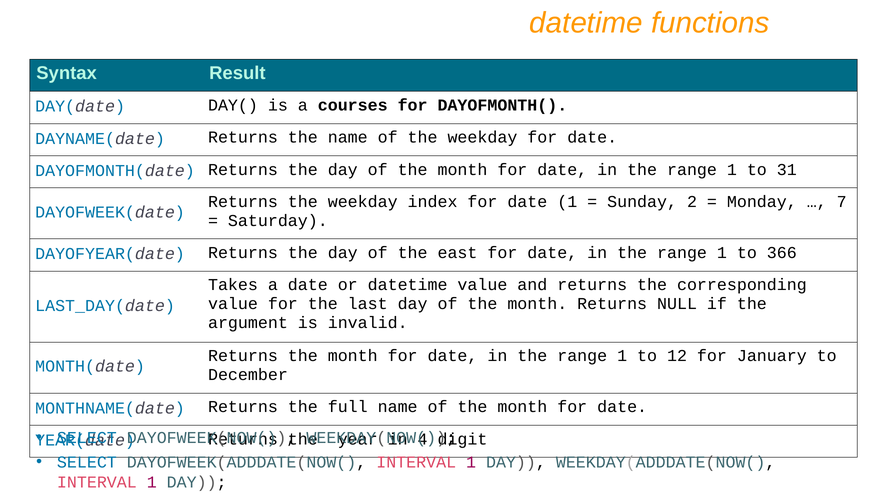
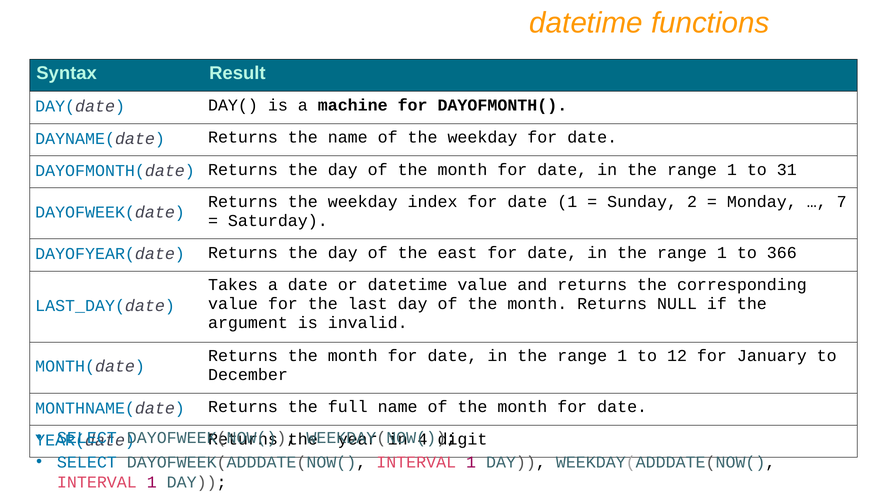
courses: courses -> machine (353, 105)
